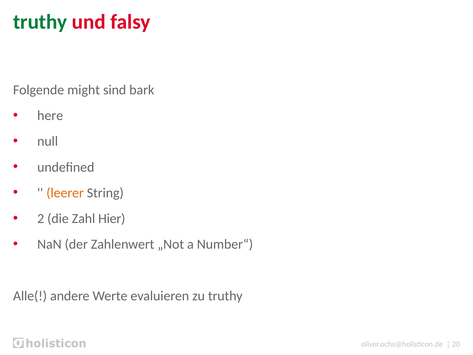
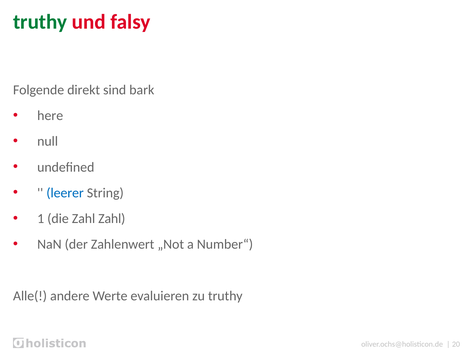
might: might -> direkt (84, 90)
leerer colour: orange -> blue (65, 193)
2: 2 -> 1 (41, 219)
Zahl Hier: Hier -> Zahl (112, 219)
